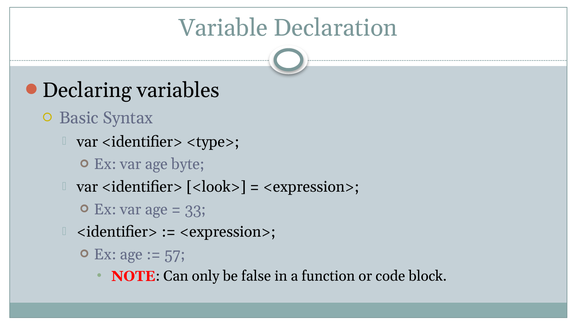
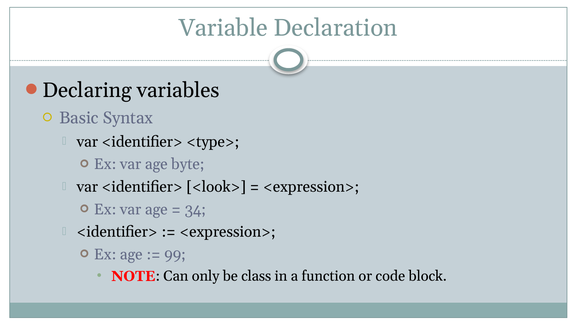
33: 33 -> 34 (195, 209)
57: 57 -> 99 (175, 254)
false: false -> class (256, 276)
